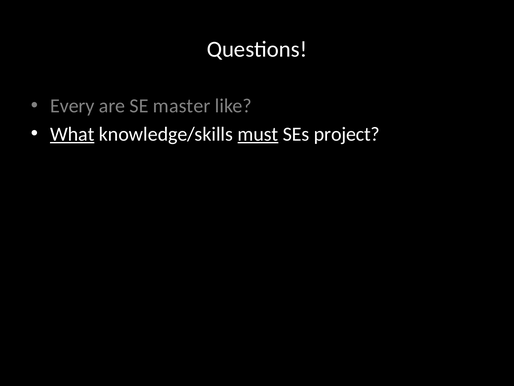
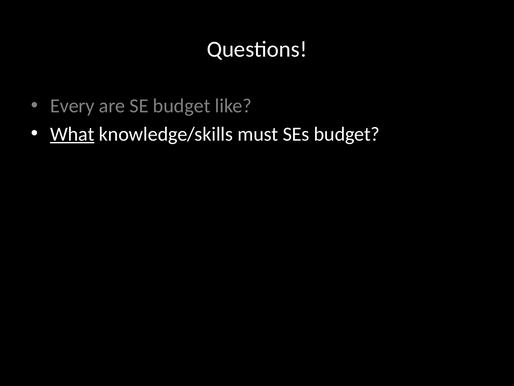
SE master: master -> budget (182, 106)
must underline: present -> none (258, 134)
SEs project: project -> budget (347, 134)
